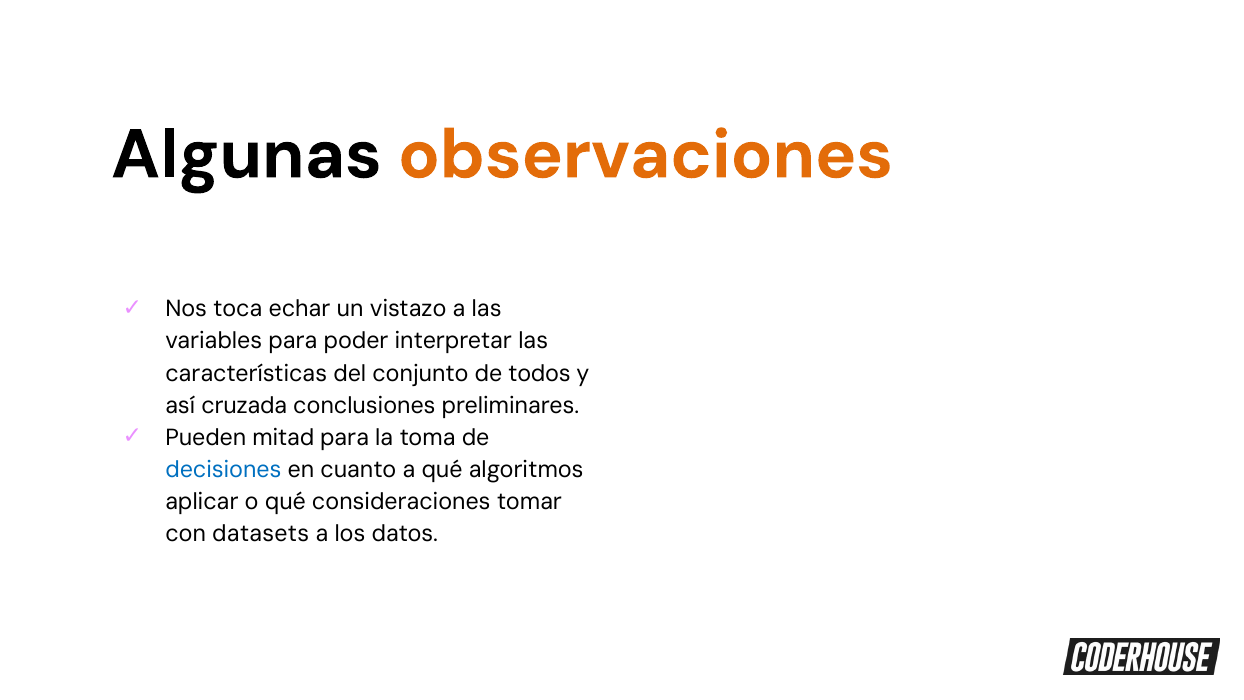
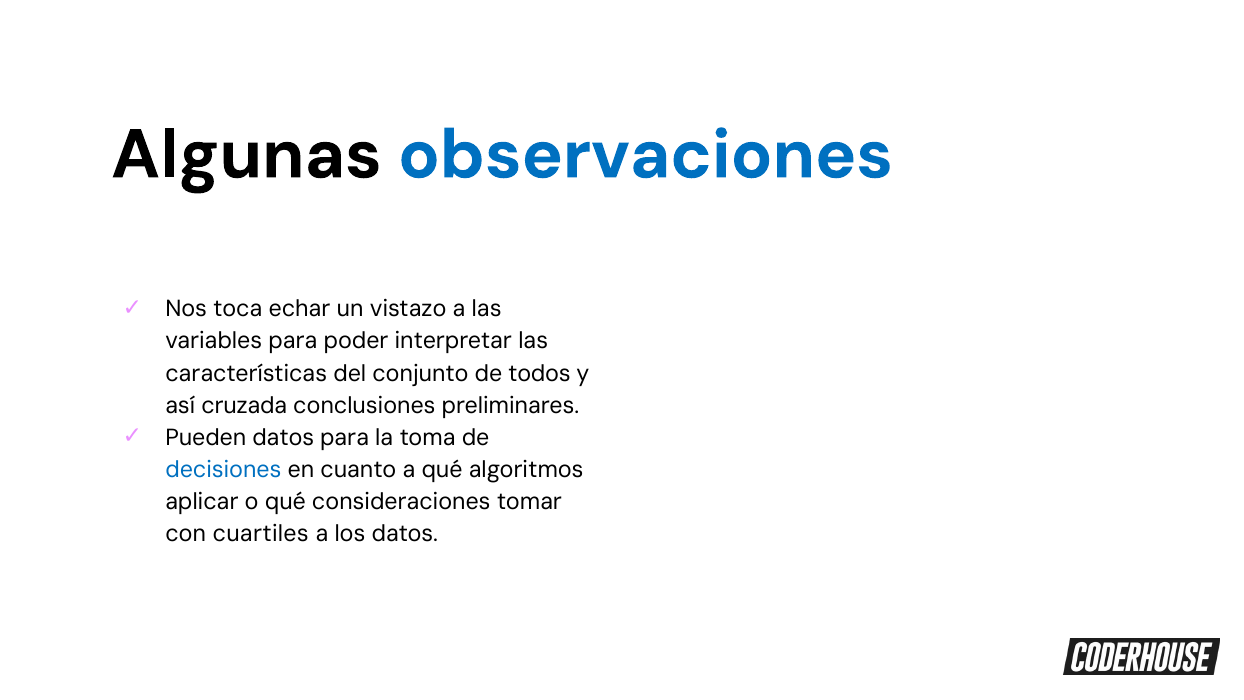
observaciones colour: orange -> blue (646, 155)
Pueden mitad: mitad -> datos (283, 438)
datasets: datasets -> cuartiles (261, 534)
